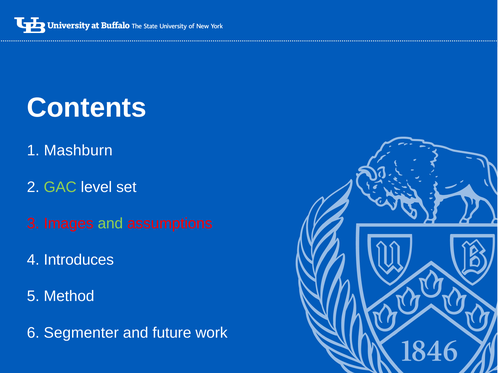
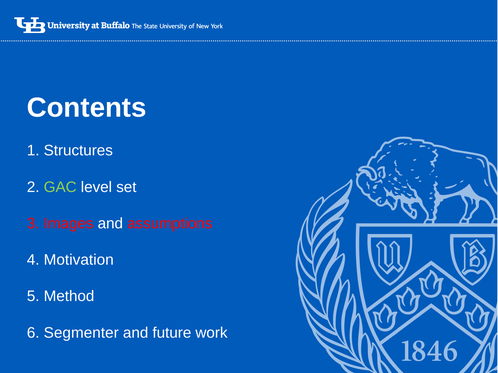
Mashburn: Mashburn -> Structures (78, 151)
and colour: light green -> white (110, 224)
Introduces: Introduces -> Motivation (79, 260)
